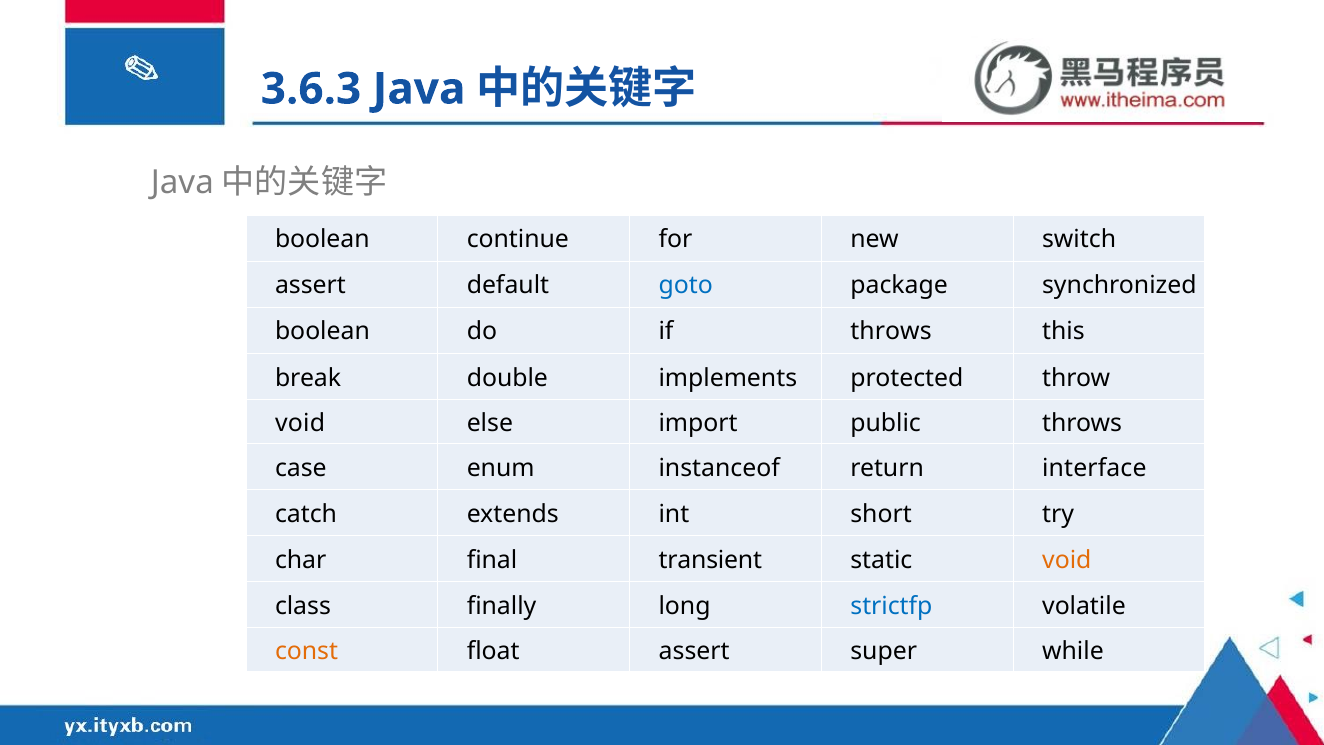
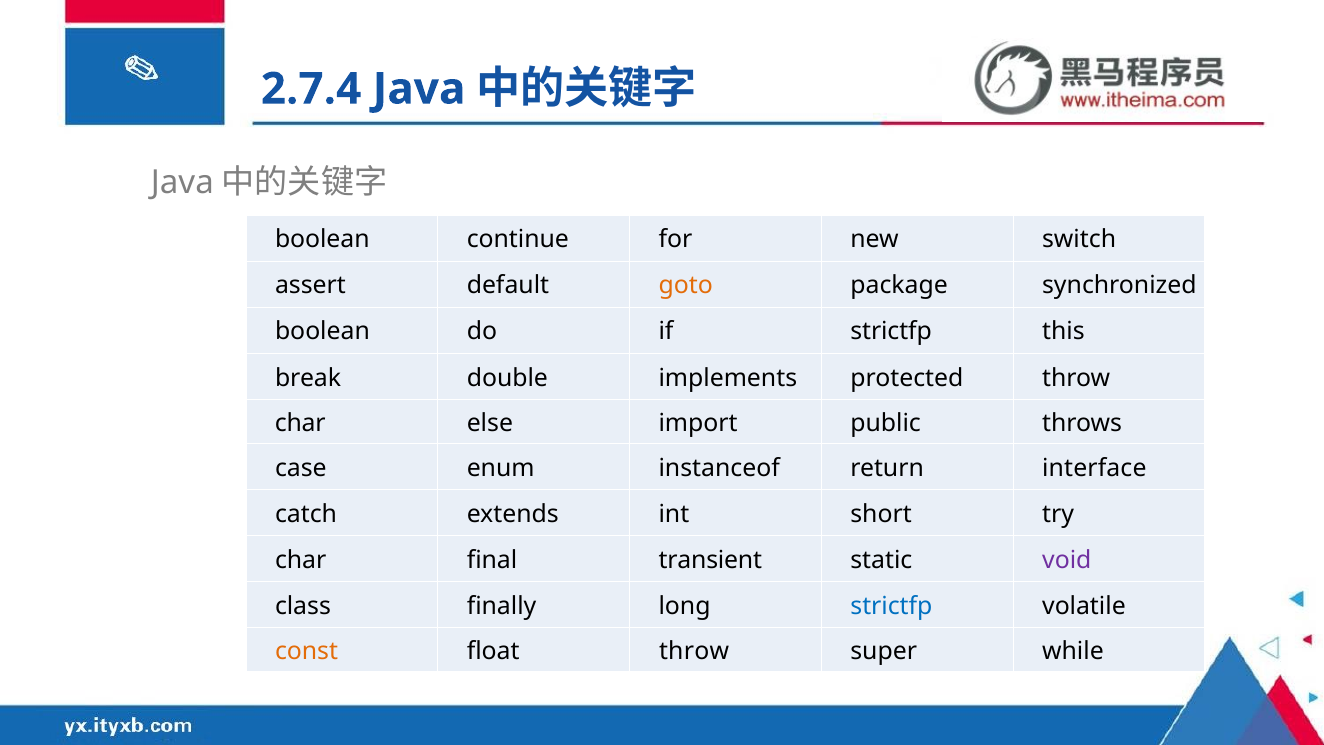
3.6.3: 3.6.3 -> 2.7.4 (311, 89)
goto colour: blue -> orange (686, 286)
if throws: throws -> strictfp (891, 332)
void: void -> char (300, 423)
void colour: orange -> purple (1067, 560)
float assert: assert -> throw (694, 651)
